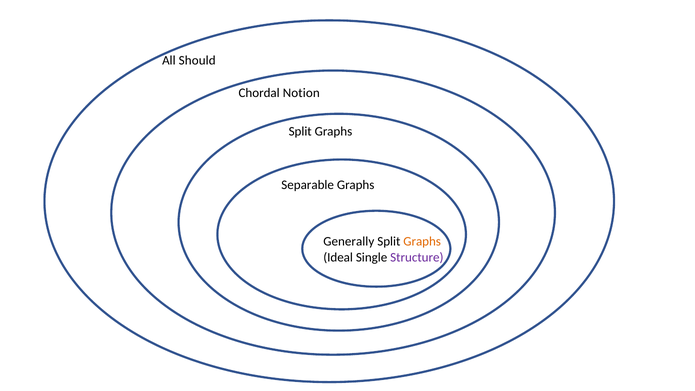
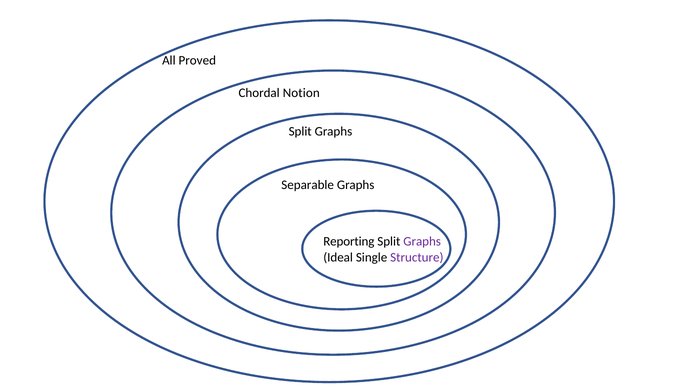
Should: Should -> Proved (197, 60)
Generally: Generally -> Reporting (349, 242)
Graphs colour: orange -> purple (422, 242)
